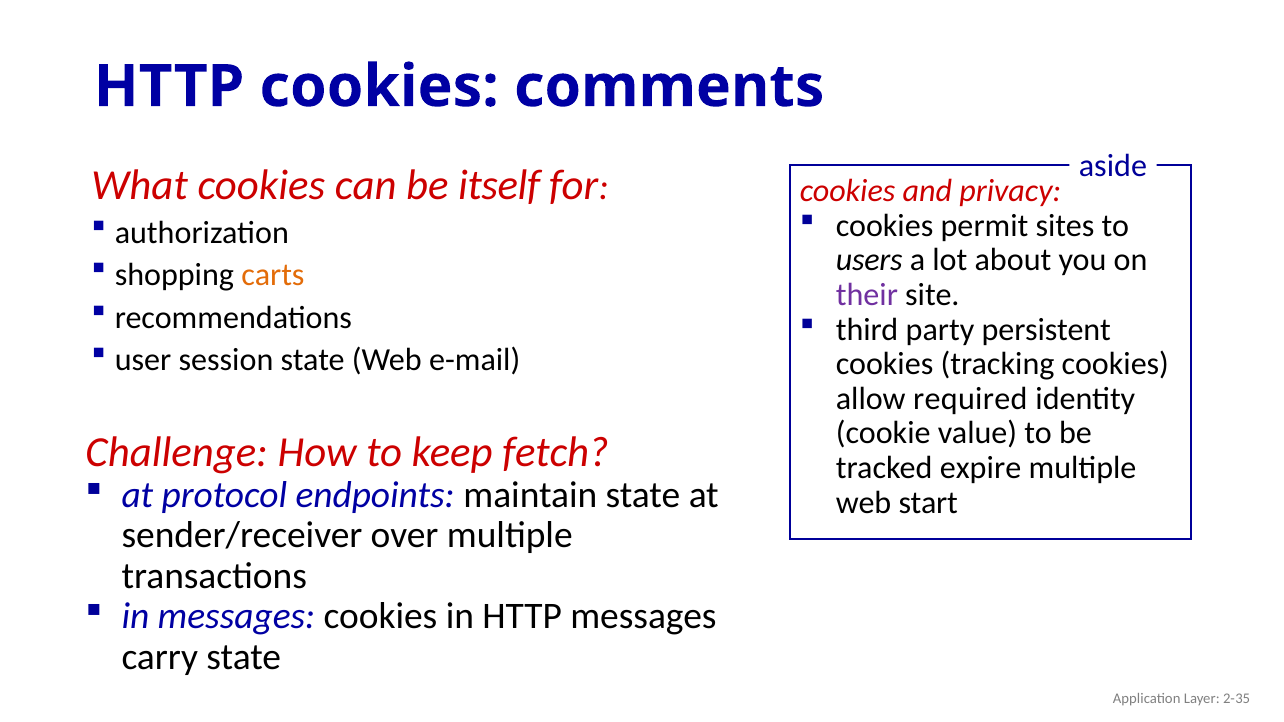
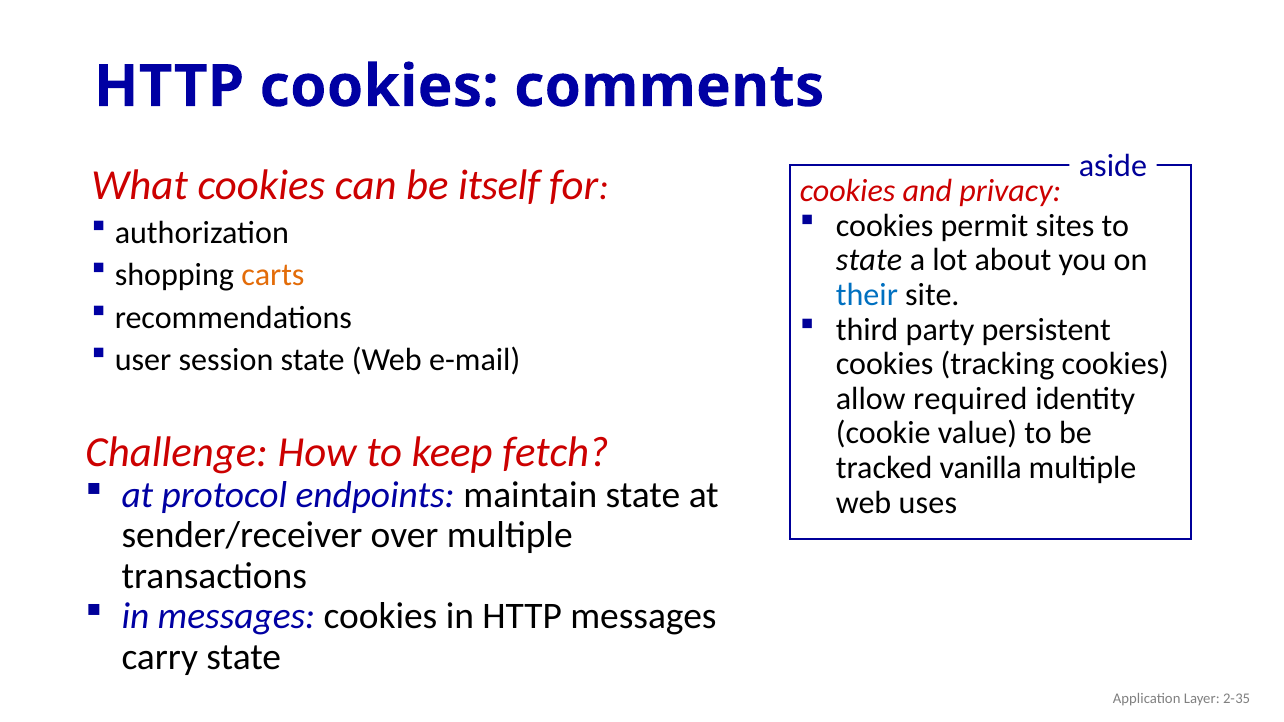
users: users -> state (869, 260)
their colour: purple -> blue (867, 295)
expire: expire -> vanilla (981, 468)
start: start -> uses (928, 503)
